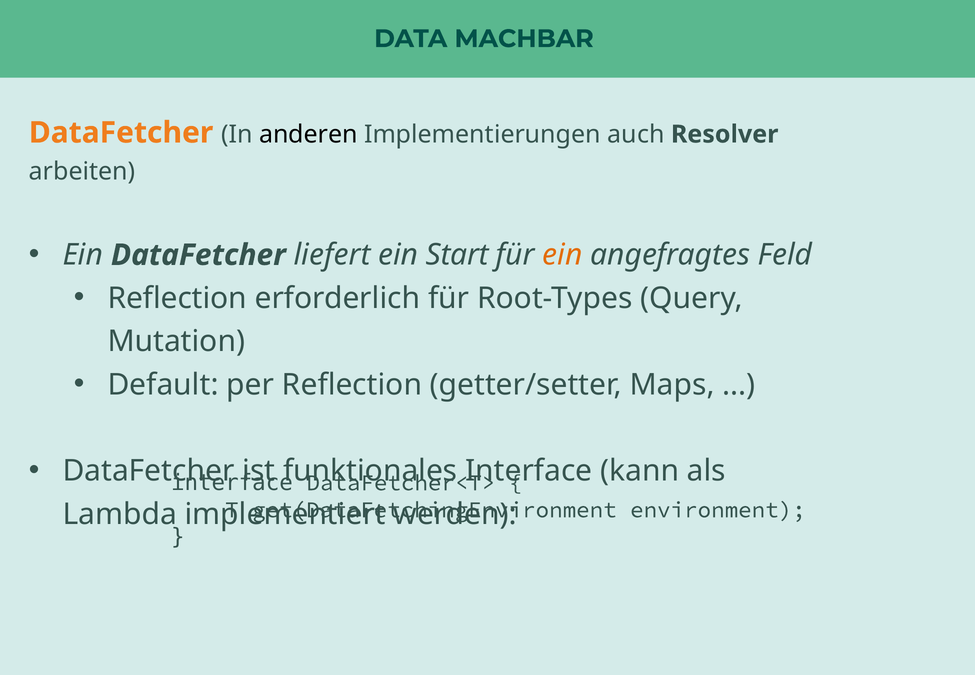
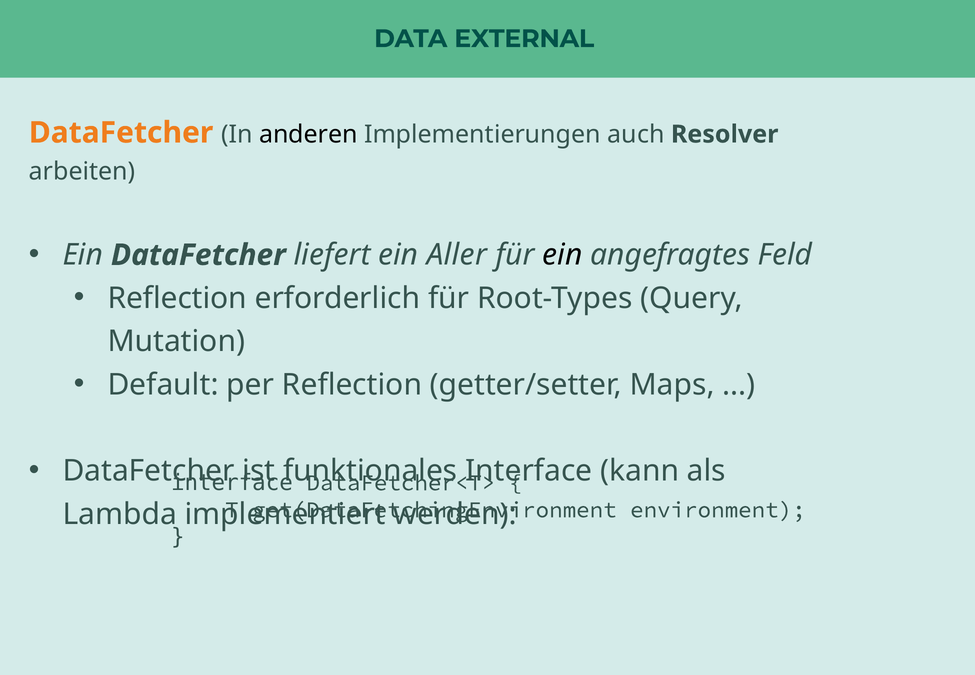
MACHBAR: MACHBAR -> EXTERNAL (524, 39)
Start: Start -> Aller (457, 255)
ein colour: orange -> black (562, 255)
